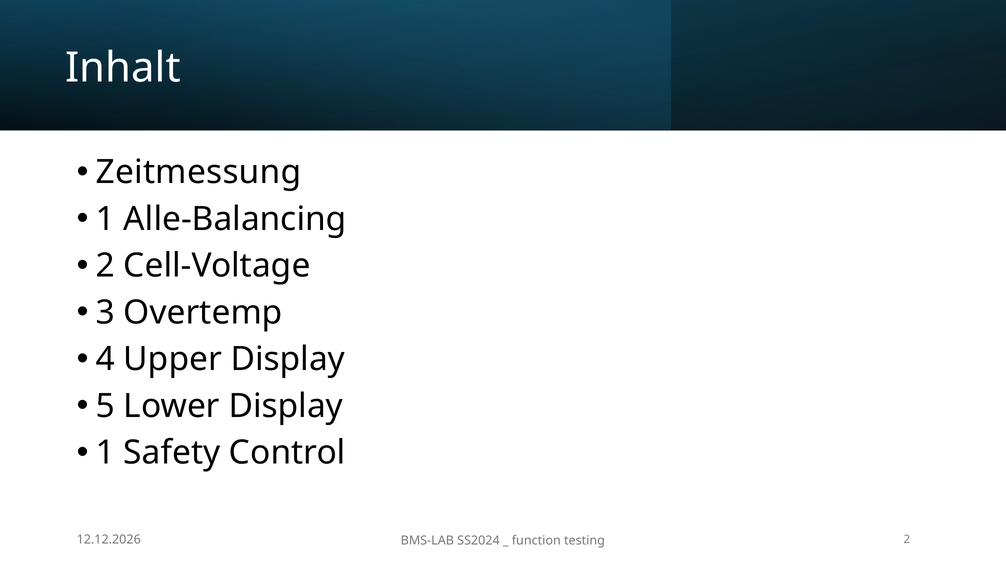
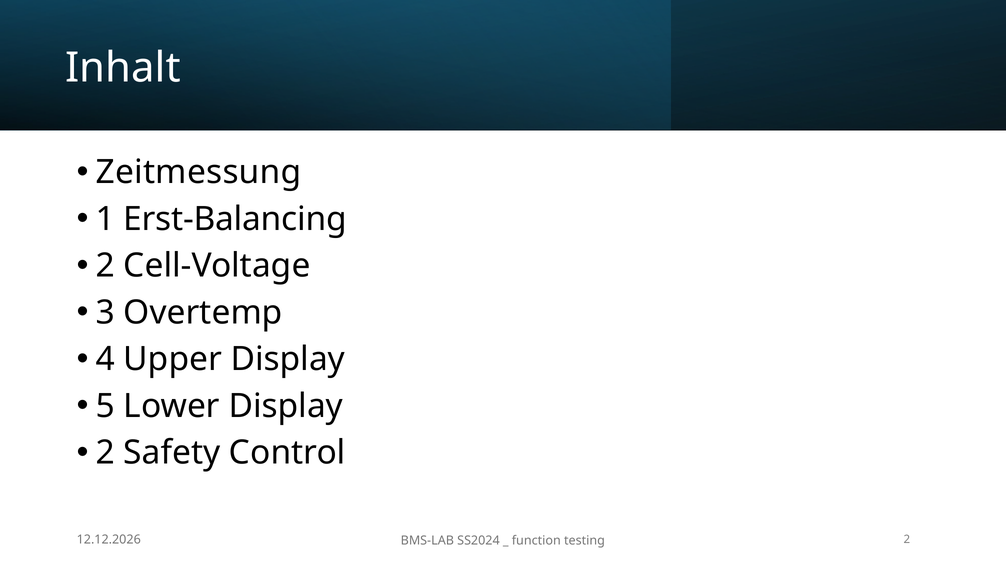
Alle-Balancing: Alle-Balancing -> Erst-Balancing (235, 219)
1: 1 -> 2 (105, 453)
